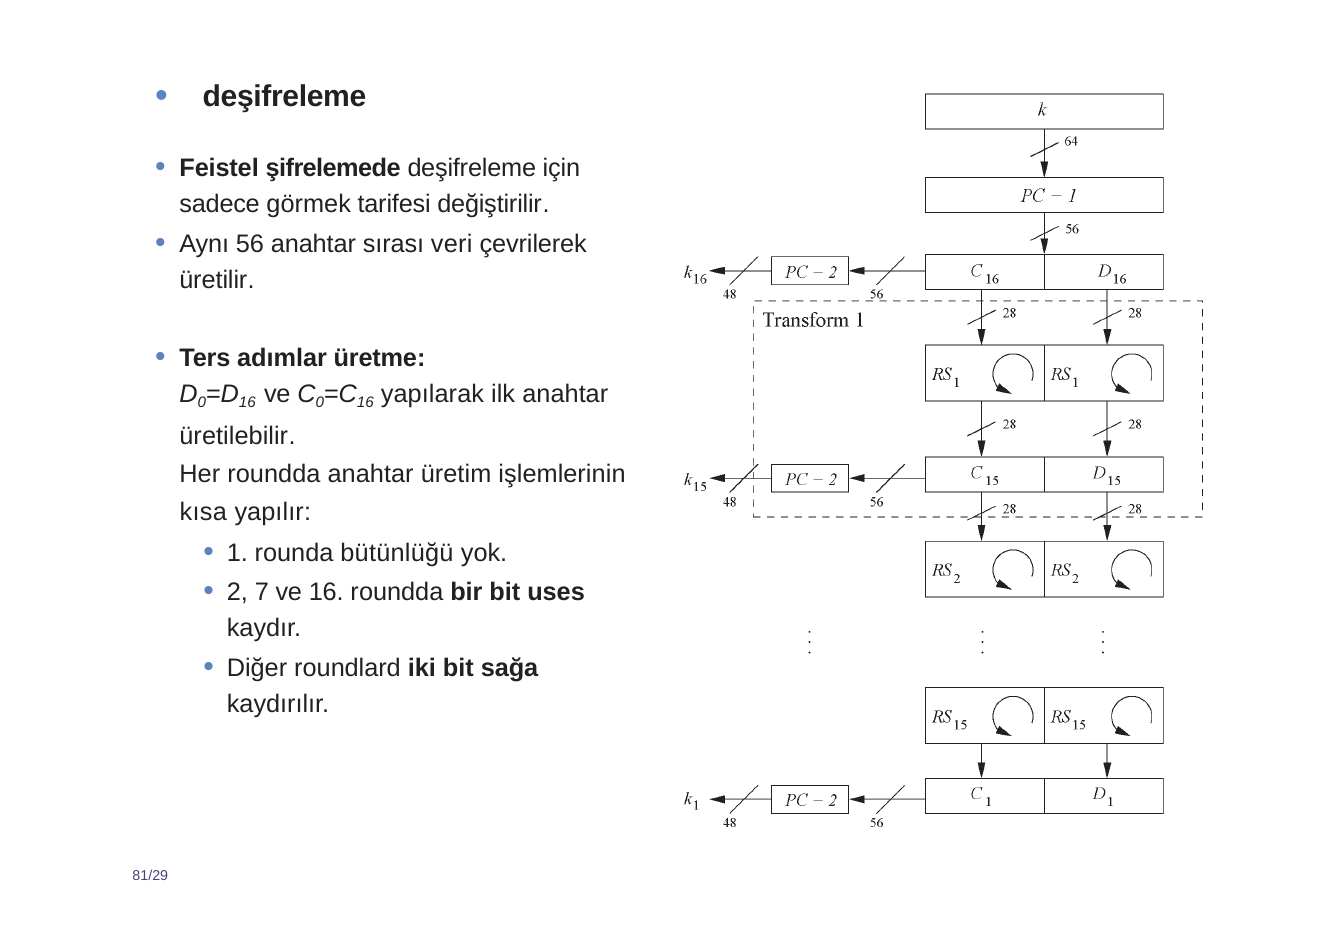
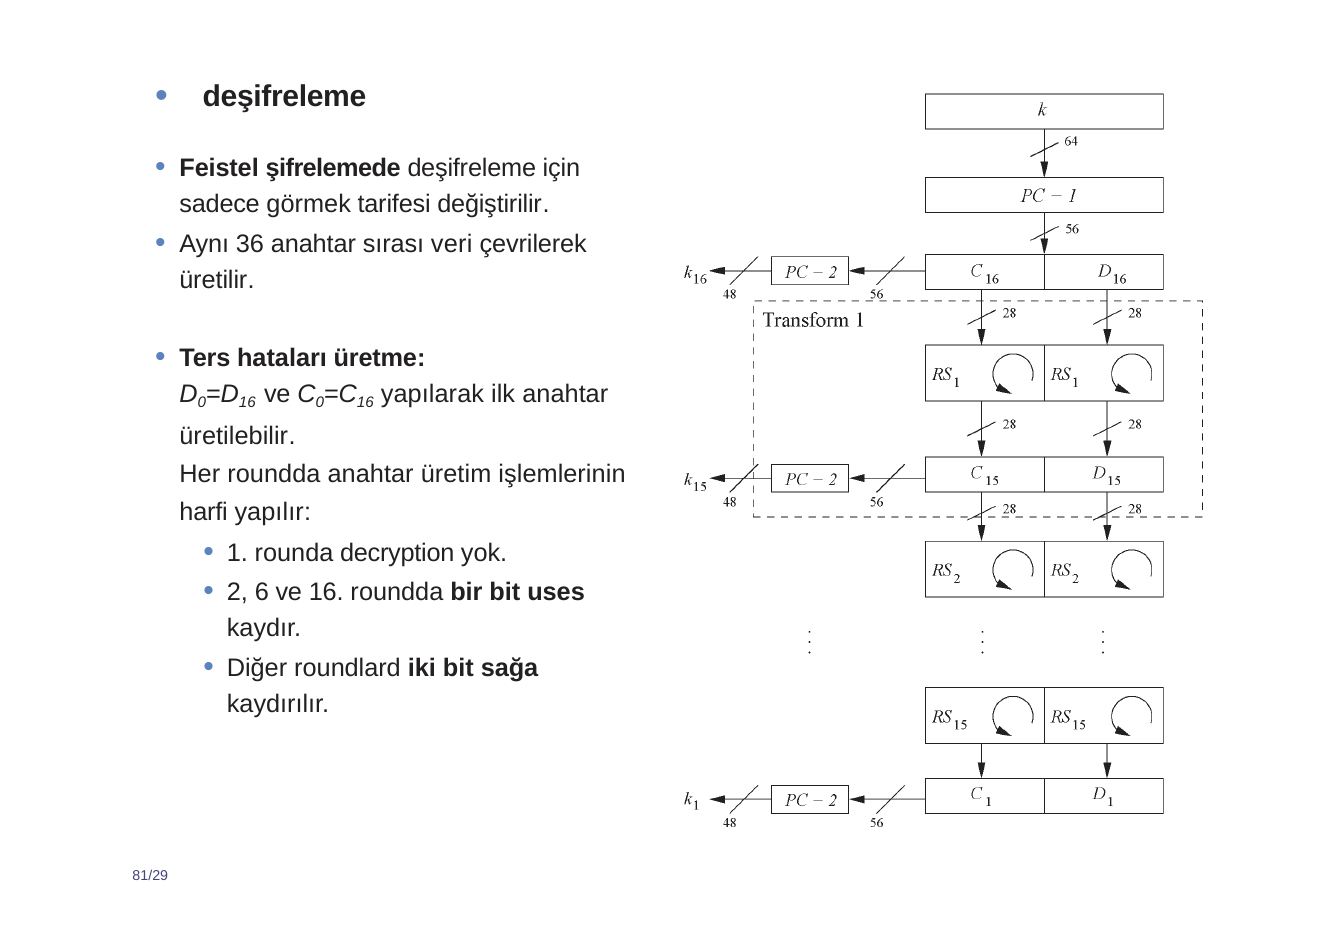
56: 56 -> 36 (250, 244)
adımlar: adımlar -> hataları (282, 358)
kısa: kısa -> harfi (204, 512)
bütünlüğü: bütünlüğü -> decryption (397, 553)
7: 7 -> 6 (262, 592)
